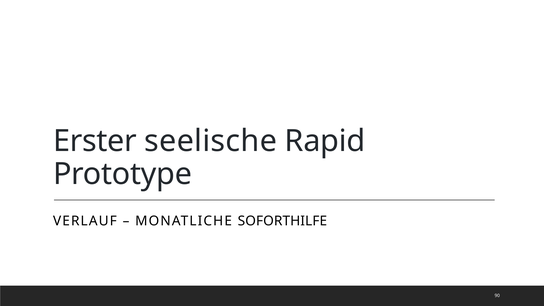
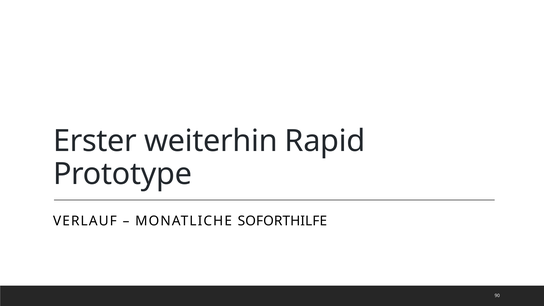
seelische: seelische -> weiterhin (211, 141)
